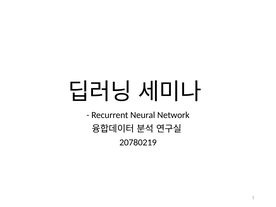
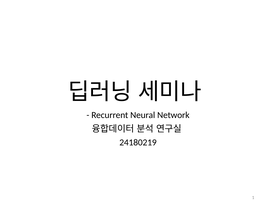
20780219: 20780219 -> 24180219 (138, 143)
